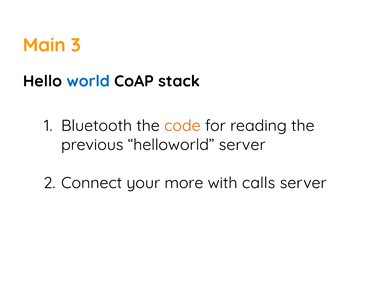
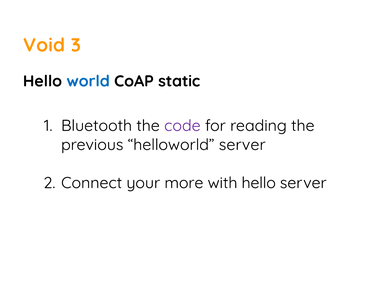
Main: Main -> Void (44, 45)
stack: stack -> static (179, 81)
code colour: orange -> purple (182, 126)
with calls: calls -> hello (259, 183)
